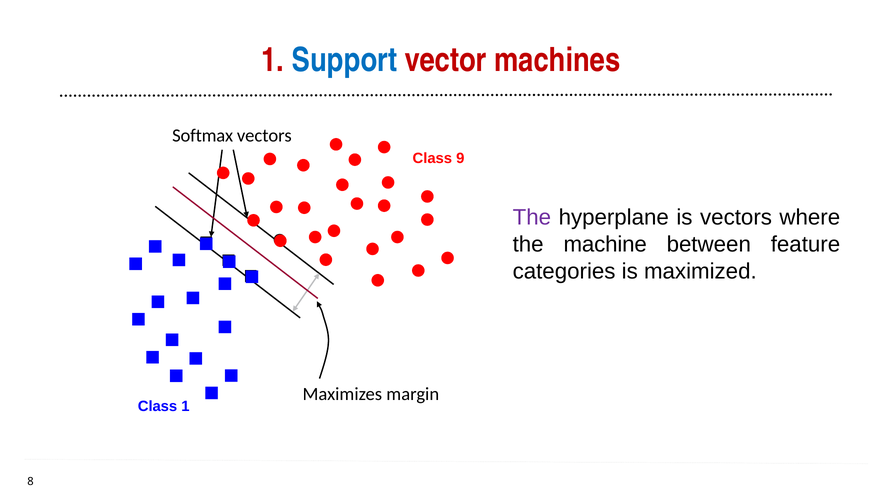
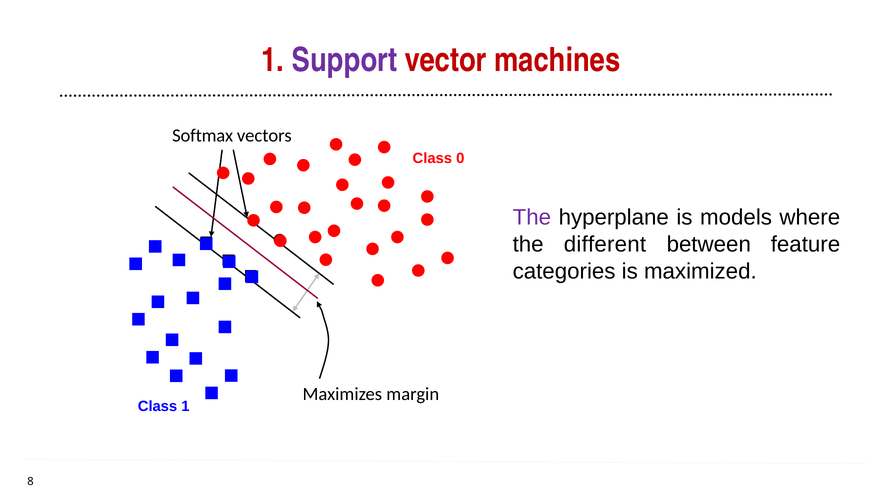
Support colour: blue -> purple (344, 60)
9: 9 -> 0 (460, 158)
is vectors: vectors -> models (736, 218)
machine: machine -> different (605, 244)
